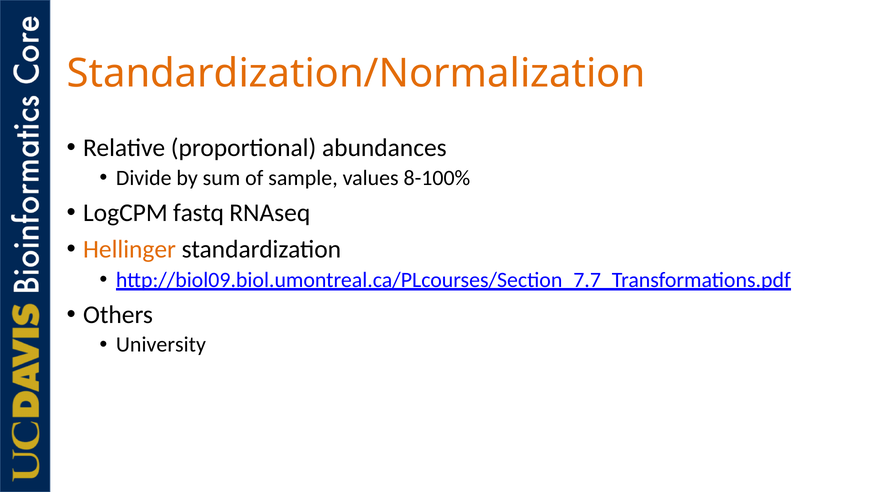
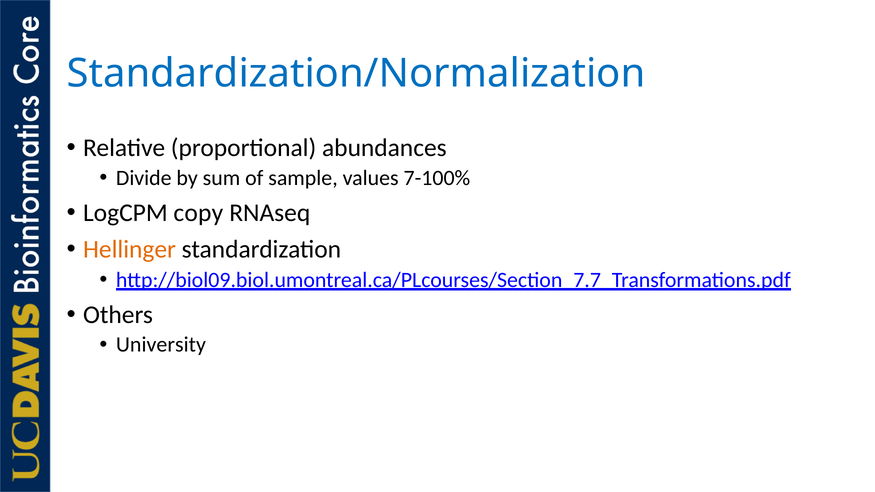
Standardization/Normalization colour: orange -> blue (356, 74)
8-100%: 8-100% -> 7-100% (437, 178)
fastq: fastq -> copy (198, 213)
